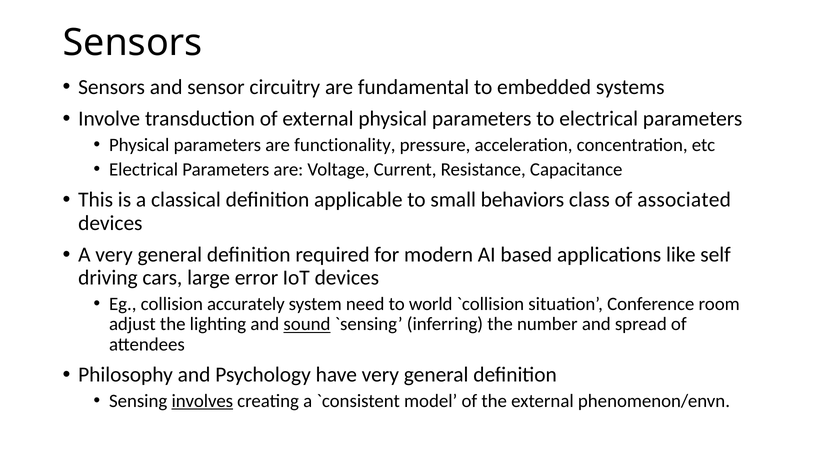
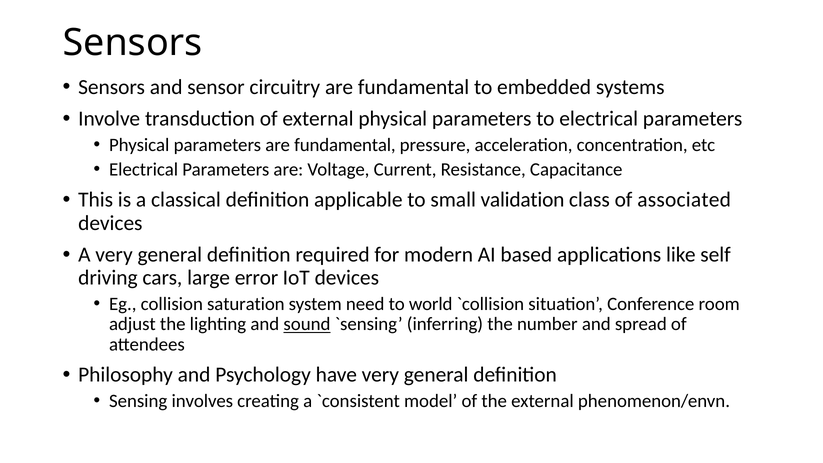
parameters are functionality: functionality -> fundamental (345, 145)
behaviors: behaviors -> validation (522, 200)
accurately: accurately -> saturation (246, 304)
involves underline: present -> none (202, 401)
